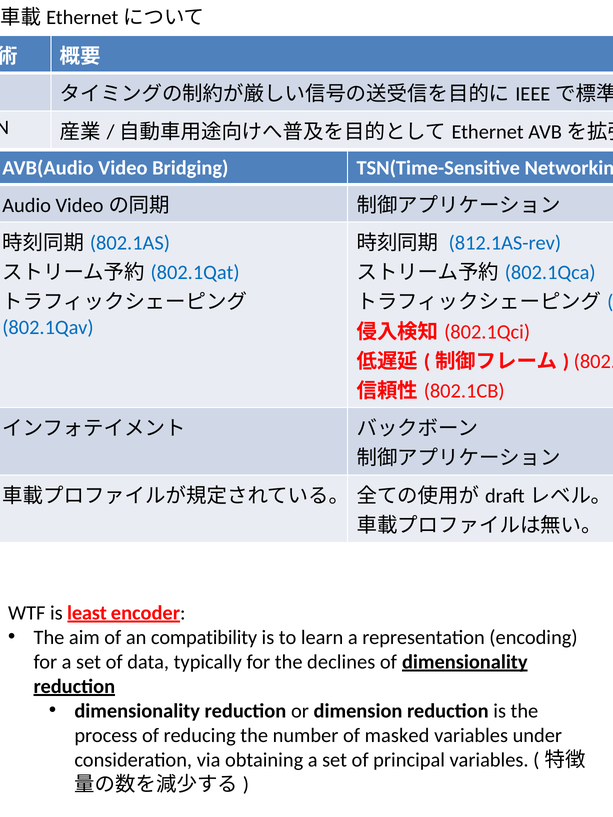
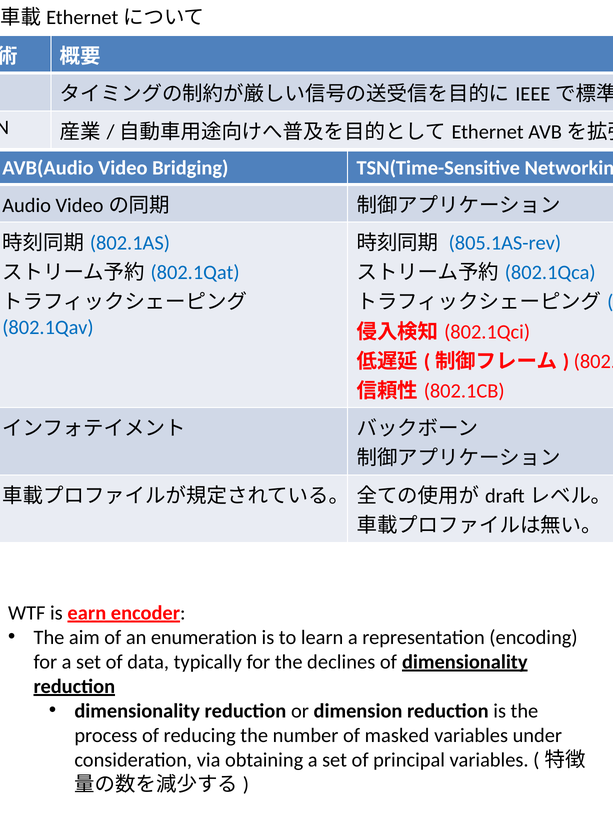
812.1AS-rev: 812.1AS-rev -> 805.1AS-rev (505, 243)
least: least -> earn (87, 613)
compatibility: compatibility -> enumeration (204, 638)
